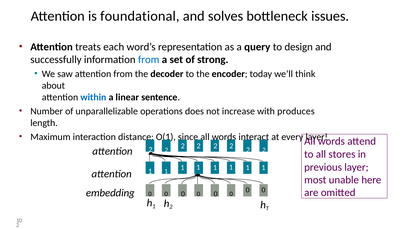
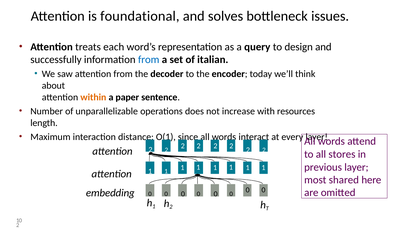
strong: strong -> italian (213, 60)
within colour: blue -> orange (93, 98)
linear: linear -> paper (127, 98)
produces: produces -> resources (296, 112)
unable: unable -> shared (344, 180)
